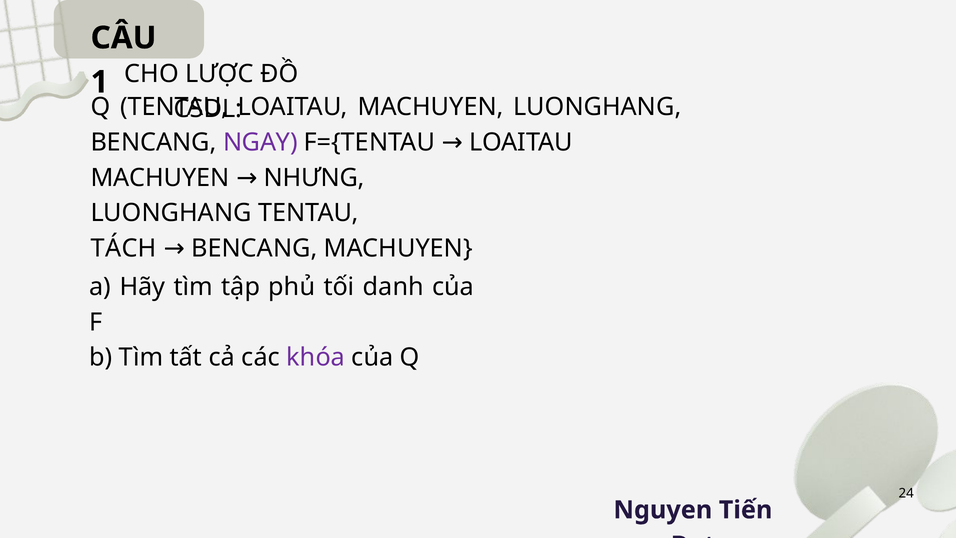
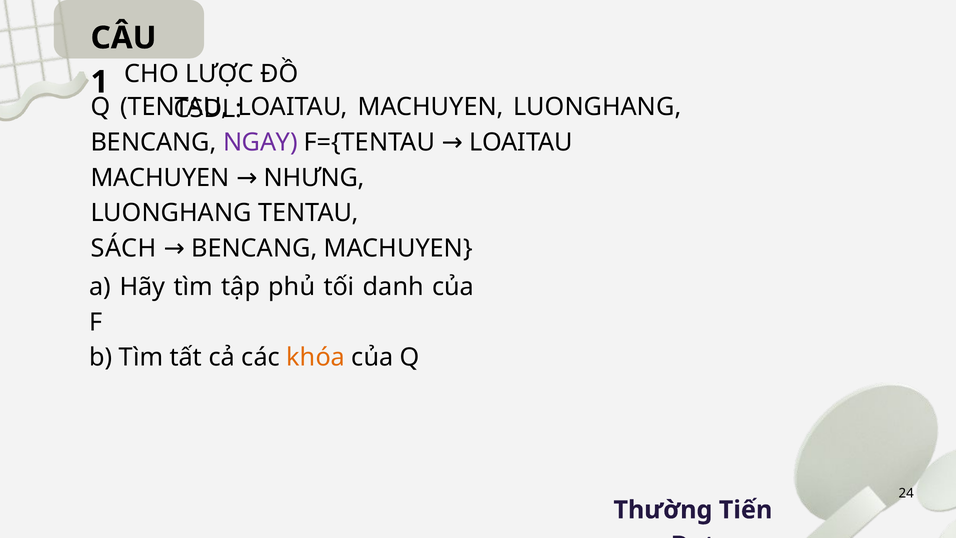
TÁCH: TÁCH -> SÁCH (124, 248)
khóa colour: purple -> orange (316, 357)
Nguyen: Nguyen -> Thường (663, 510)
